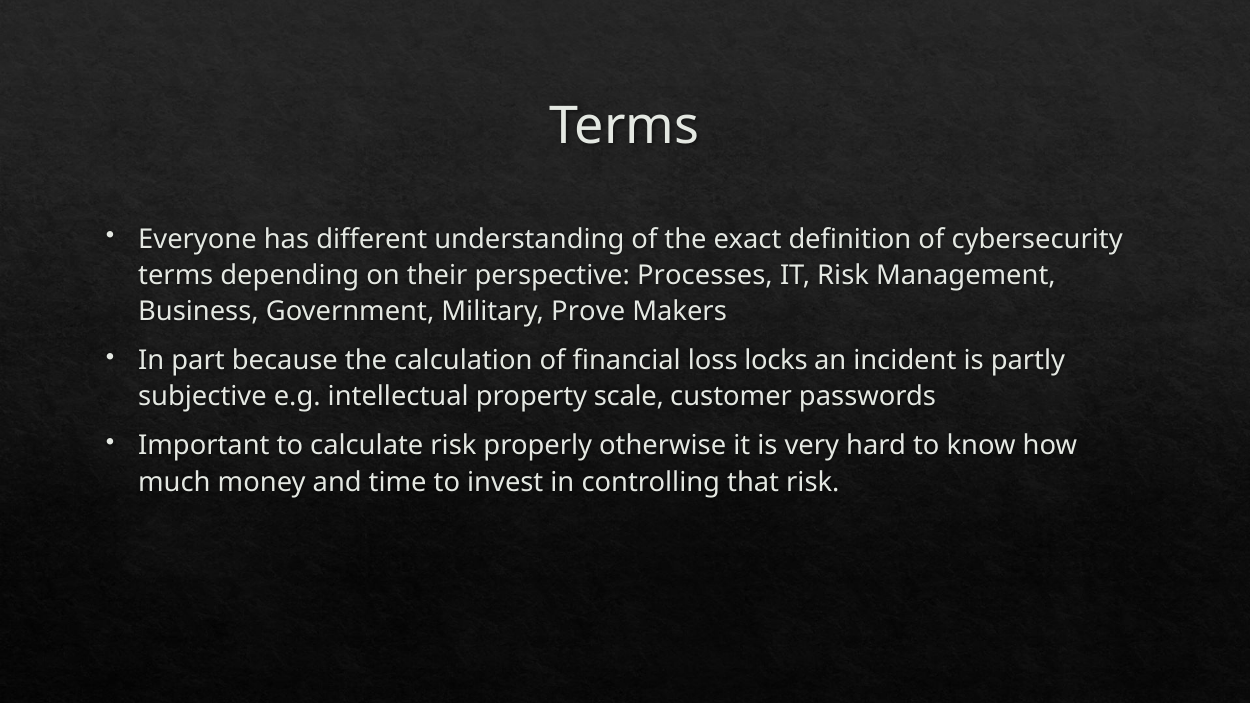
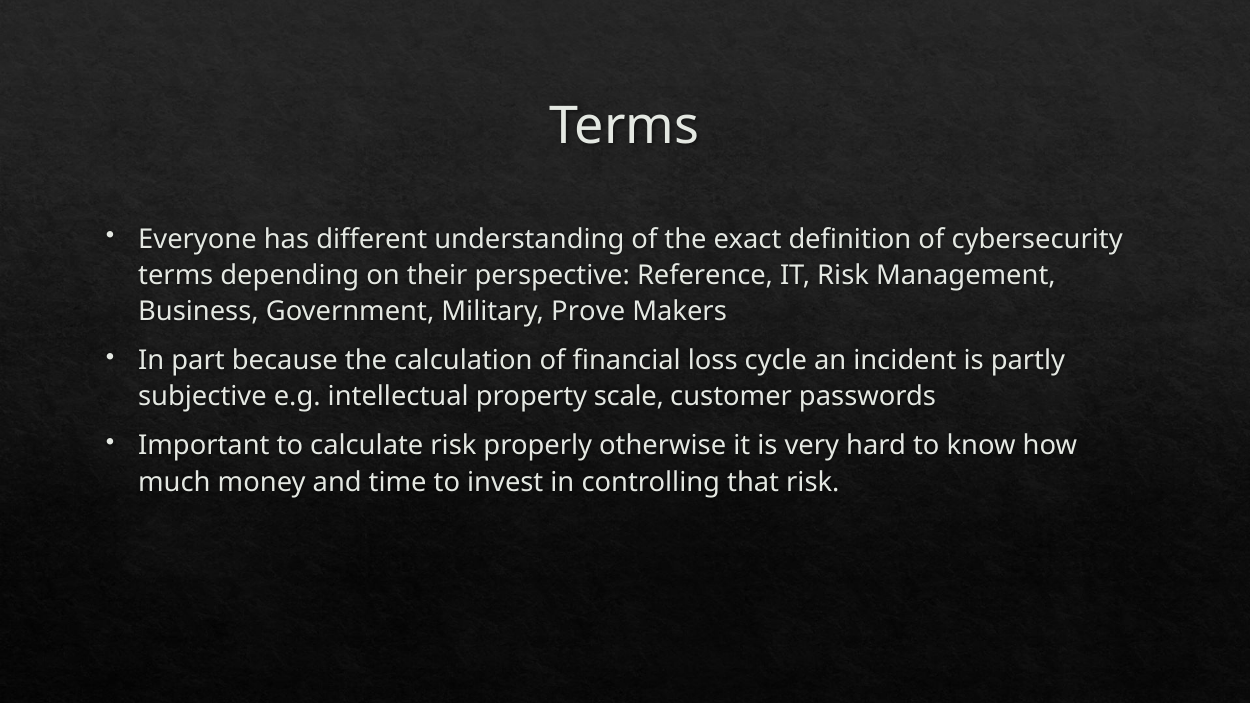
Processes: Processes -> Reference (705, 275)
locks: locks -> cycle (776, 361)
